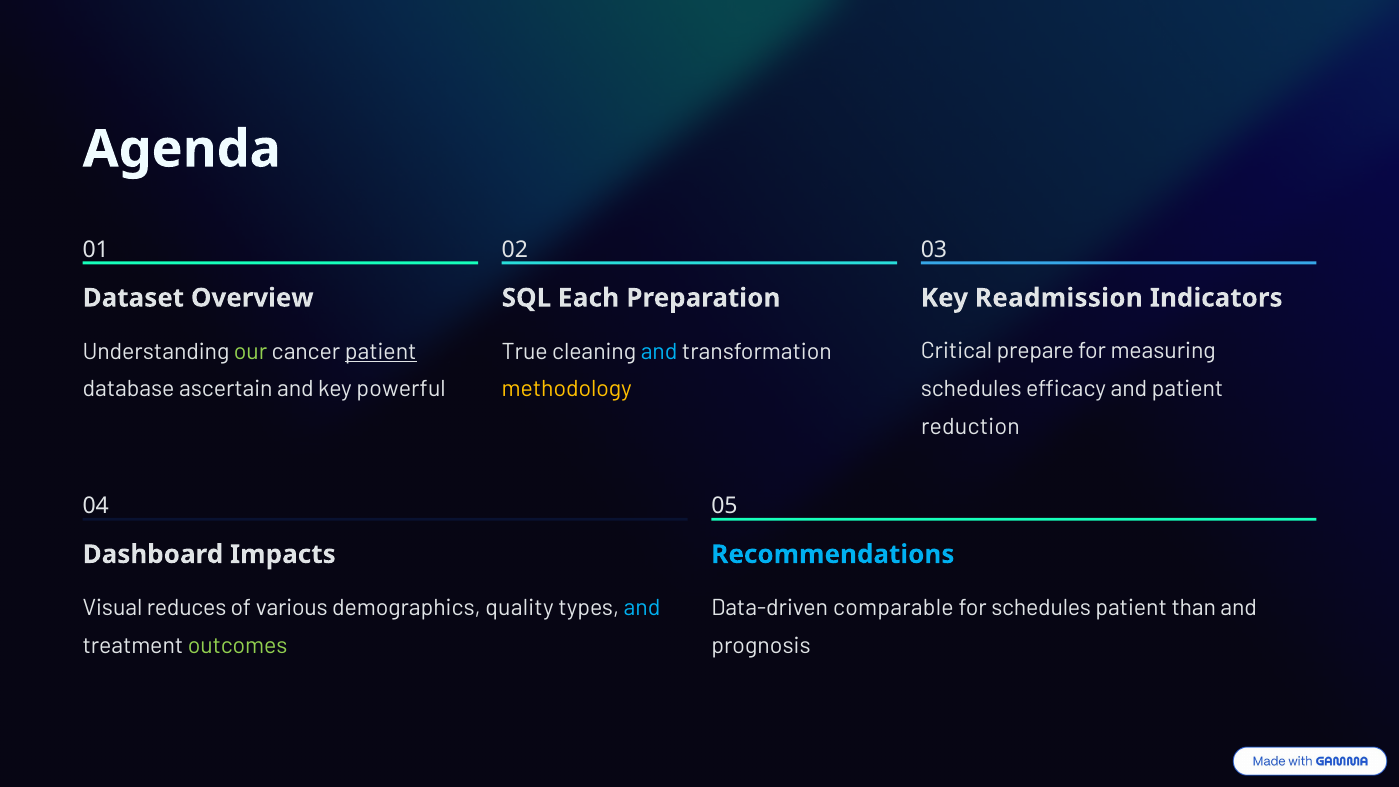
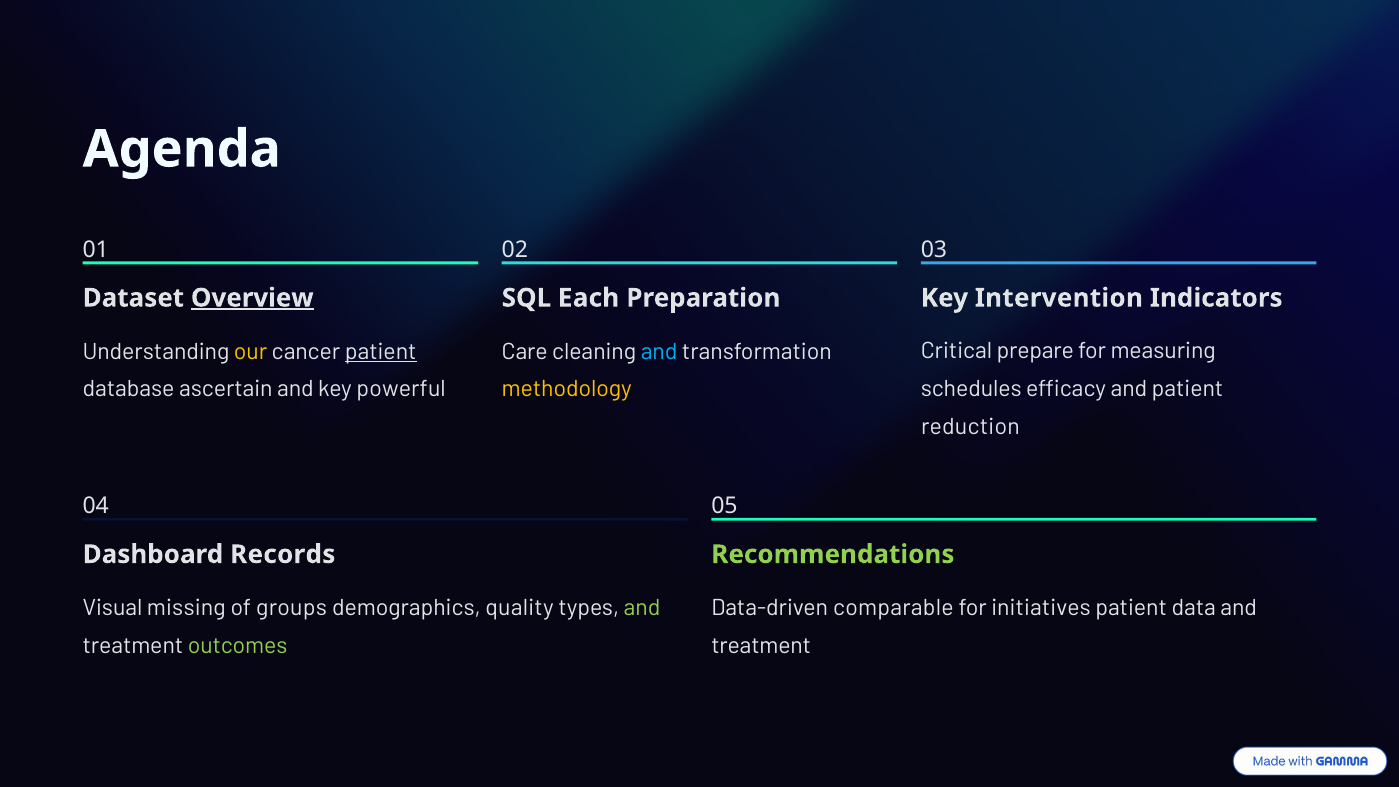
Overview underline: none -> present (252, 298)
Readmission: Readmission -> Intervention (1059, 298)
our colour: light green -> yellow (251, 351)
True: True -> Care (525, 351)
Impacts: Impacts -> Records (283, 554)
Recommendations colour: light blue -> light green (833, 554)
reduces: reduces -> missing (186, 608)
various: various -> groups (292, 608)
and colour: light blue -> light green (642, 608)
for schedules: schedules -> initiatives (1041, 608)
than: than -> data (1194, 608)
prognosis: prognosis -> treatment (761, 645)
